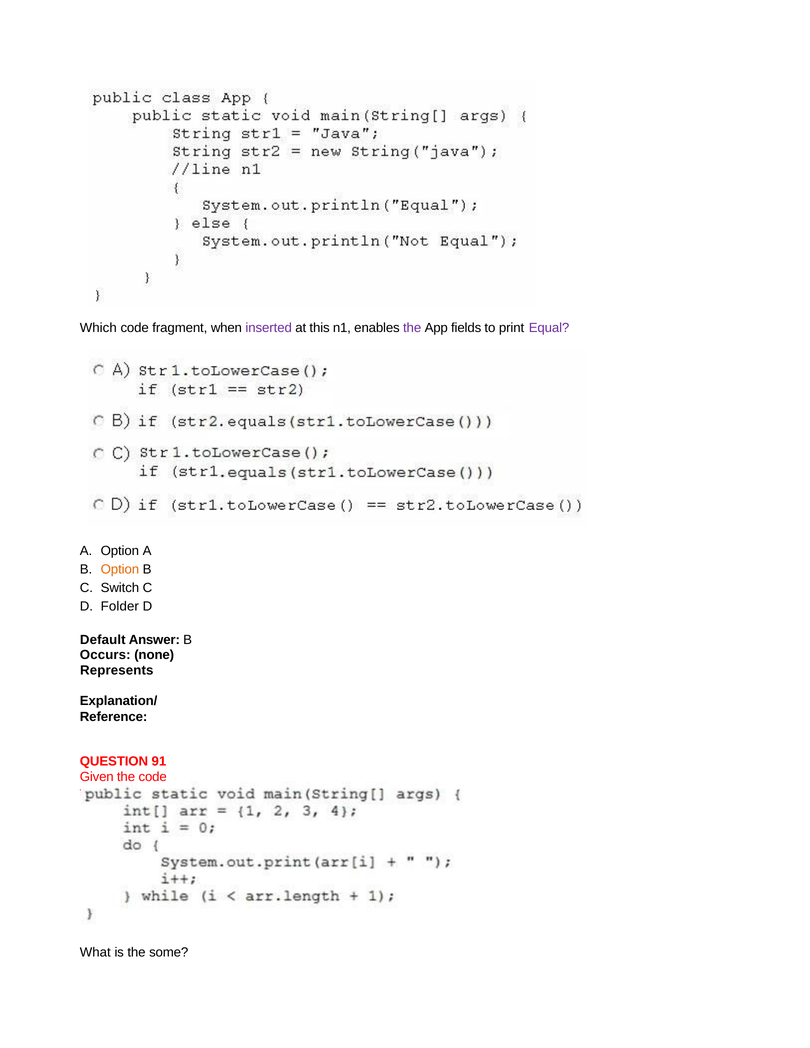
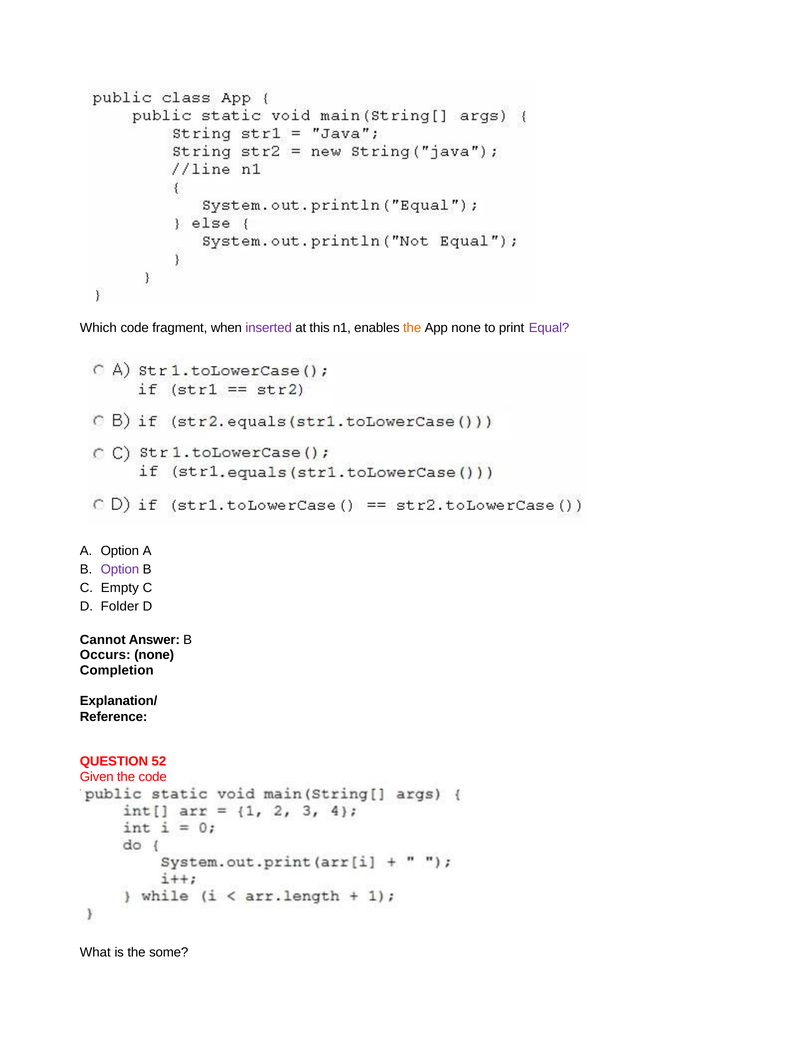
the colour: purple -> orange (412, 328)
App fields: fields -> none (466, 328)
Option colour: orange -> purple (120, 570)
Switch: Switch -> Empty (120, 588)
Default: Default -> Cannot (103, 640)
Represents: Represents -> Completion (117, 670)
91: 91 -> 52 (159, 762)
